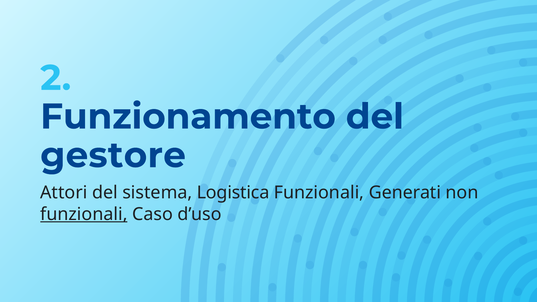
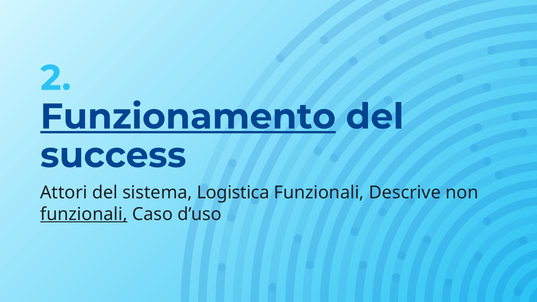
Funzionamento underline: none -> present (188, 117)
gestore: gestore -> success (113, 155)
Generati: Generati -> Descrive (405, 193)
